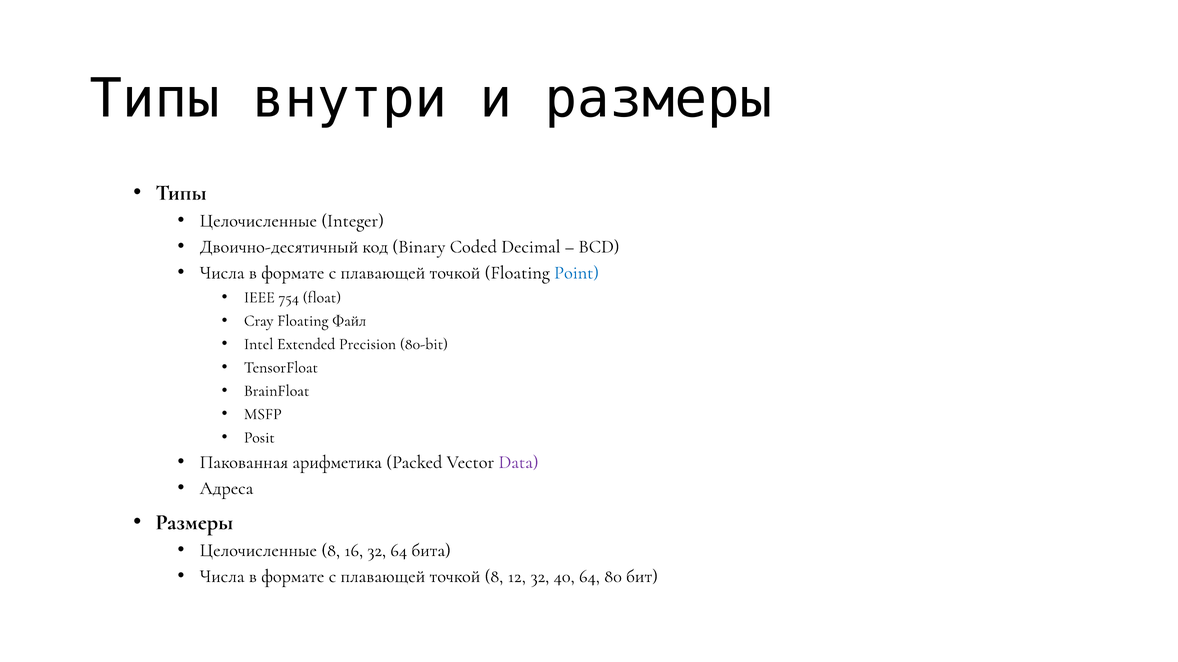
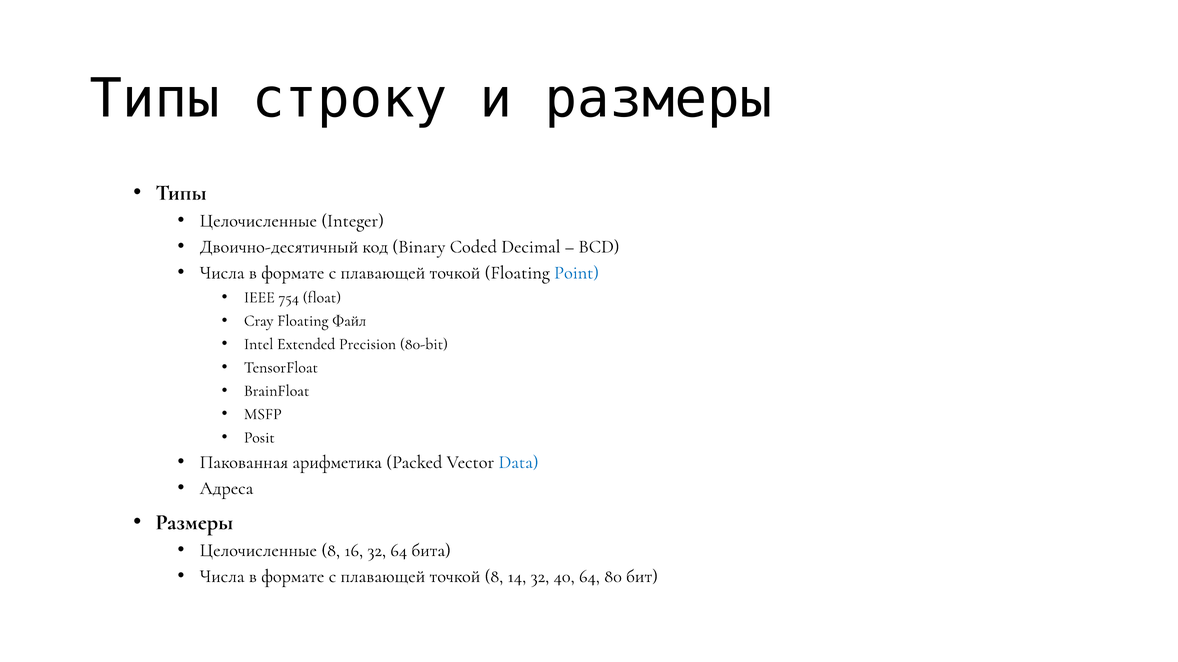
внутри: внутри -> строку (350, 99)
Data colour: purple -> blue (519, 462)
12: 12 -> 14 (517, 576)
